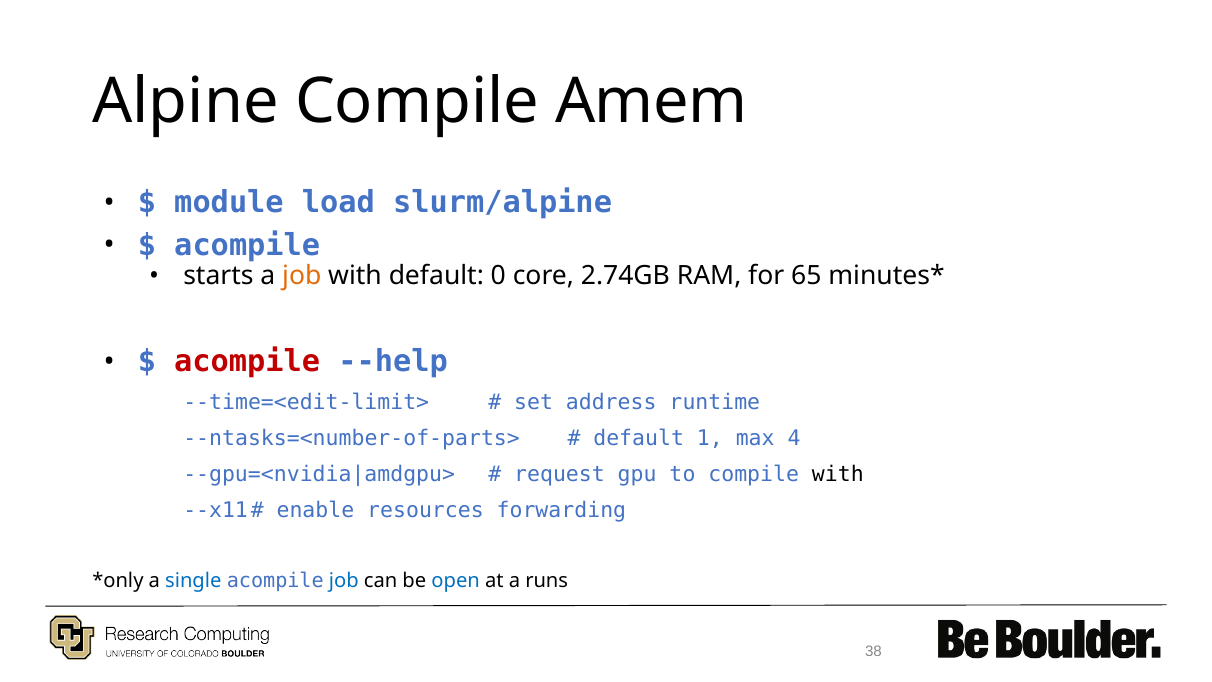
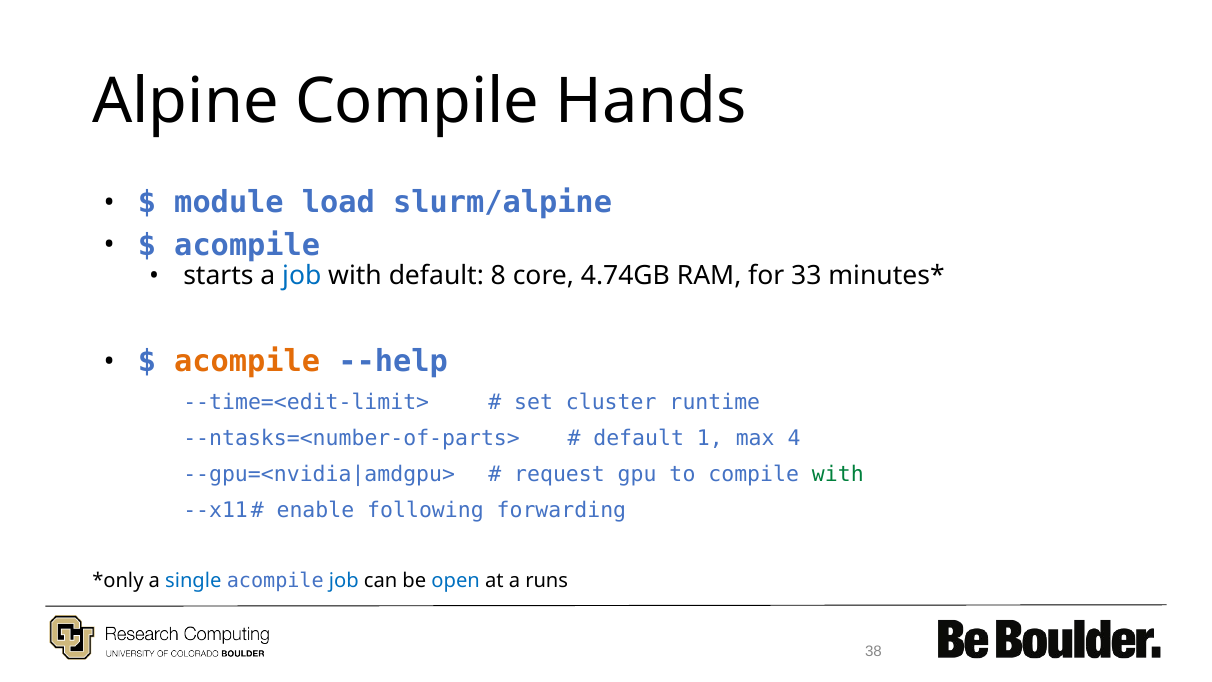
Amem: Amem -> Hands (651, 102)
job colour: orange -> blue (302, 276)
0: 0 -> 8 (498, 276)
2.74GB: 2.74GB -> 4.74GB (625, 276)
65: 65 -> 33 (806, 276)
acompile colour: red -> orange (247, 362)
address: address -> cluster (611, 402)
with colour: black -> green (838, 474)
resources: resources -> following (425, 510)
